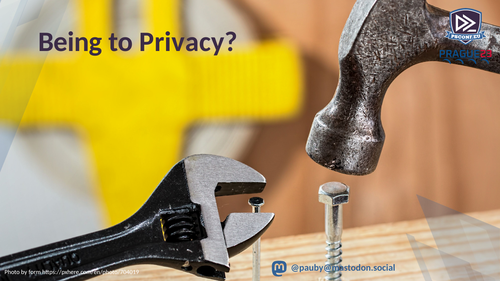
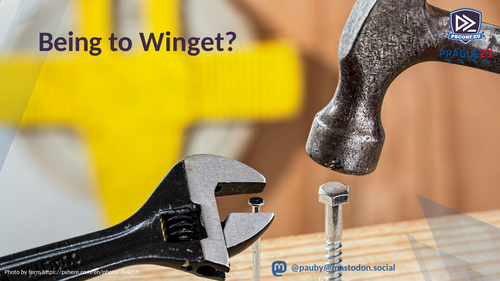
Privacy: Privacy -> Winget (188, 42)
